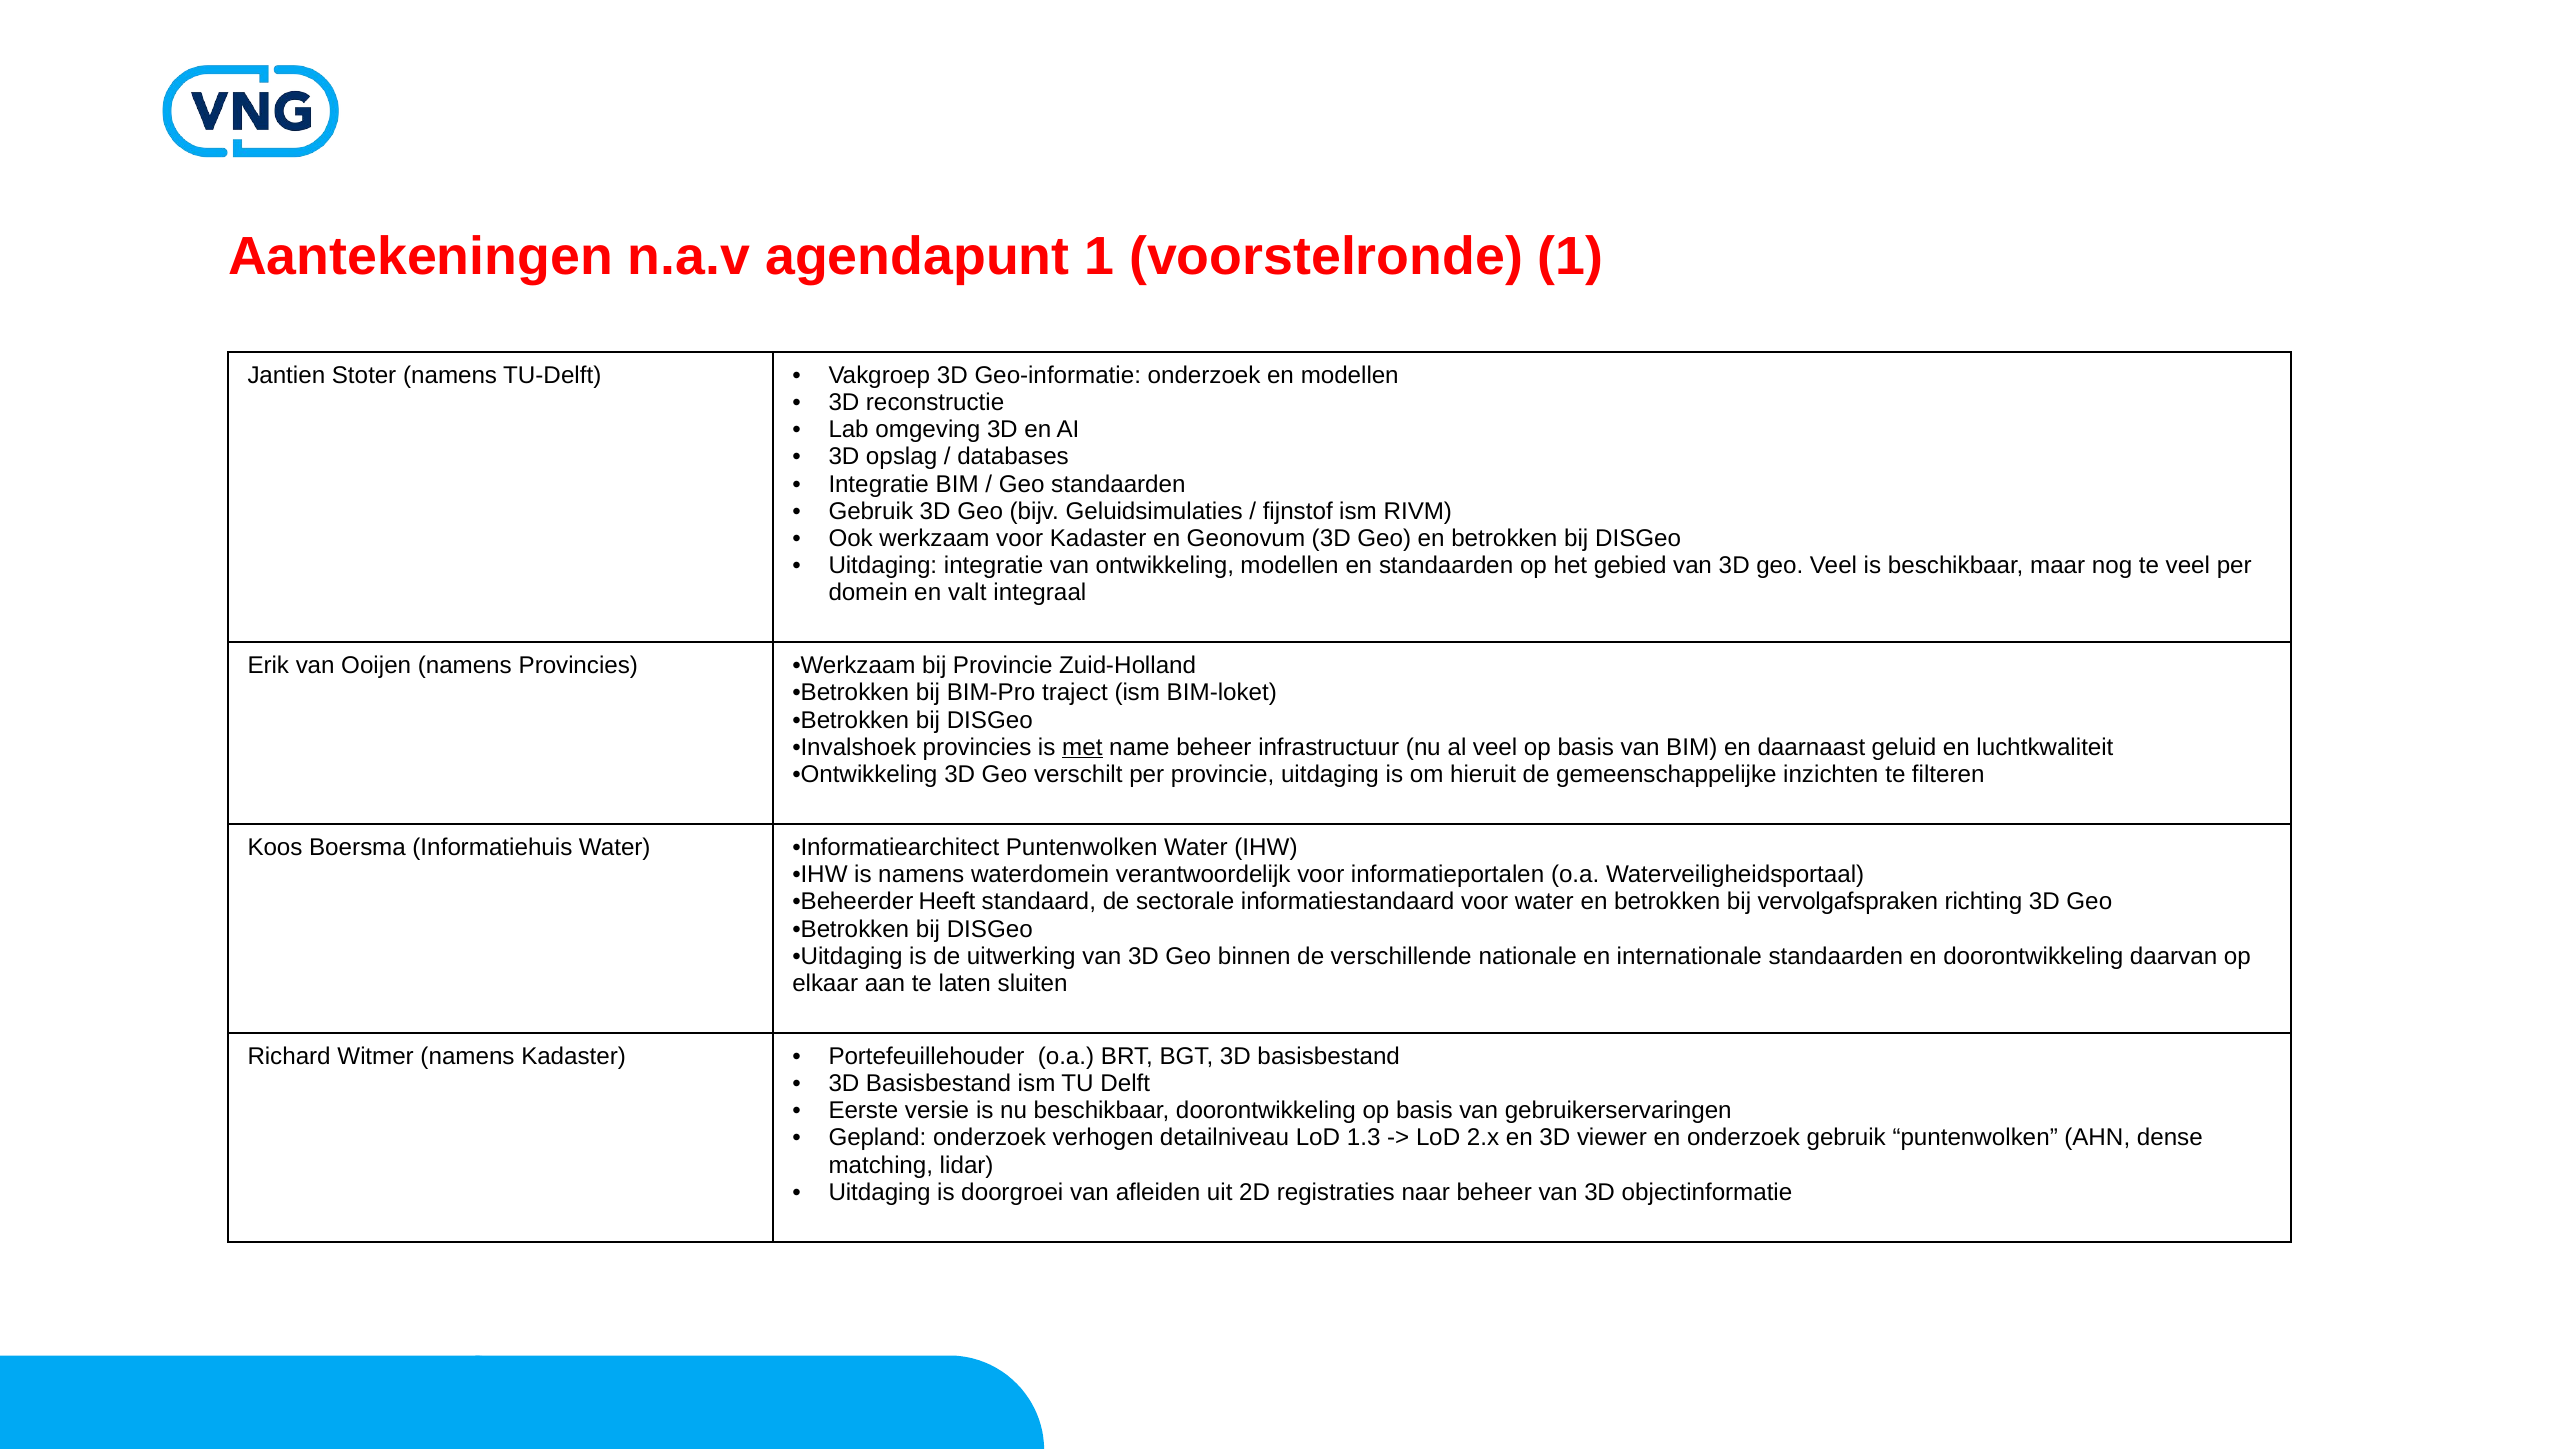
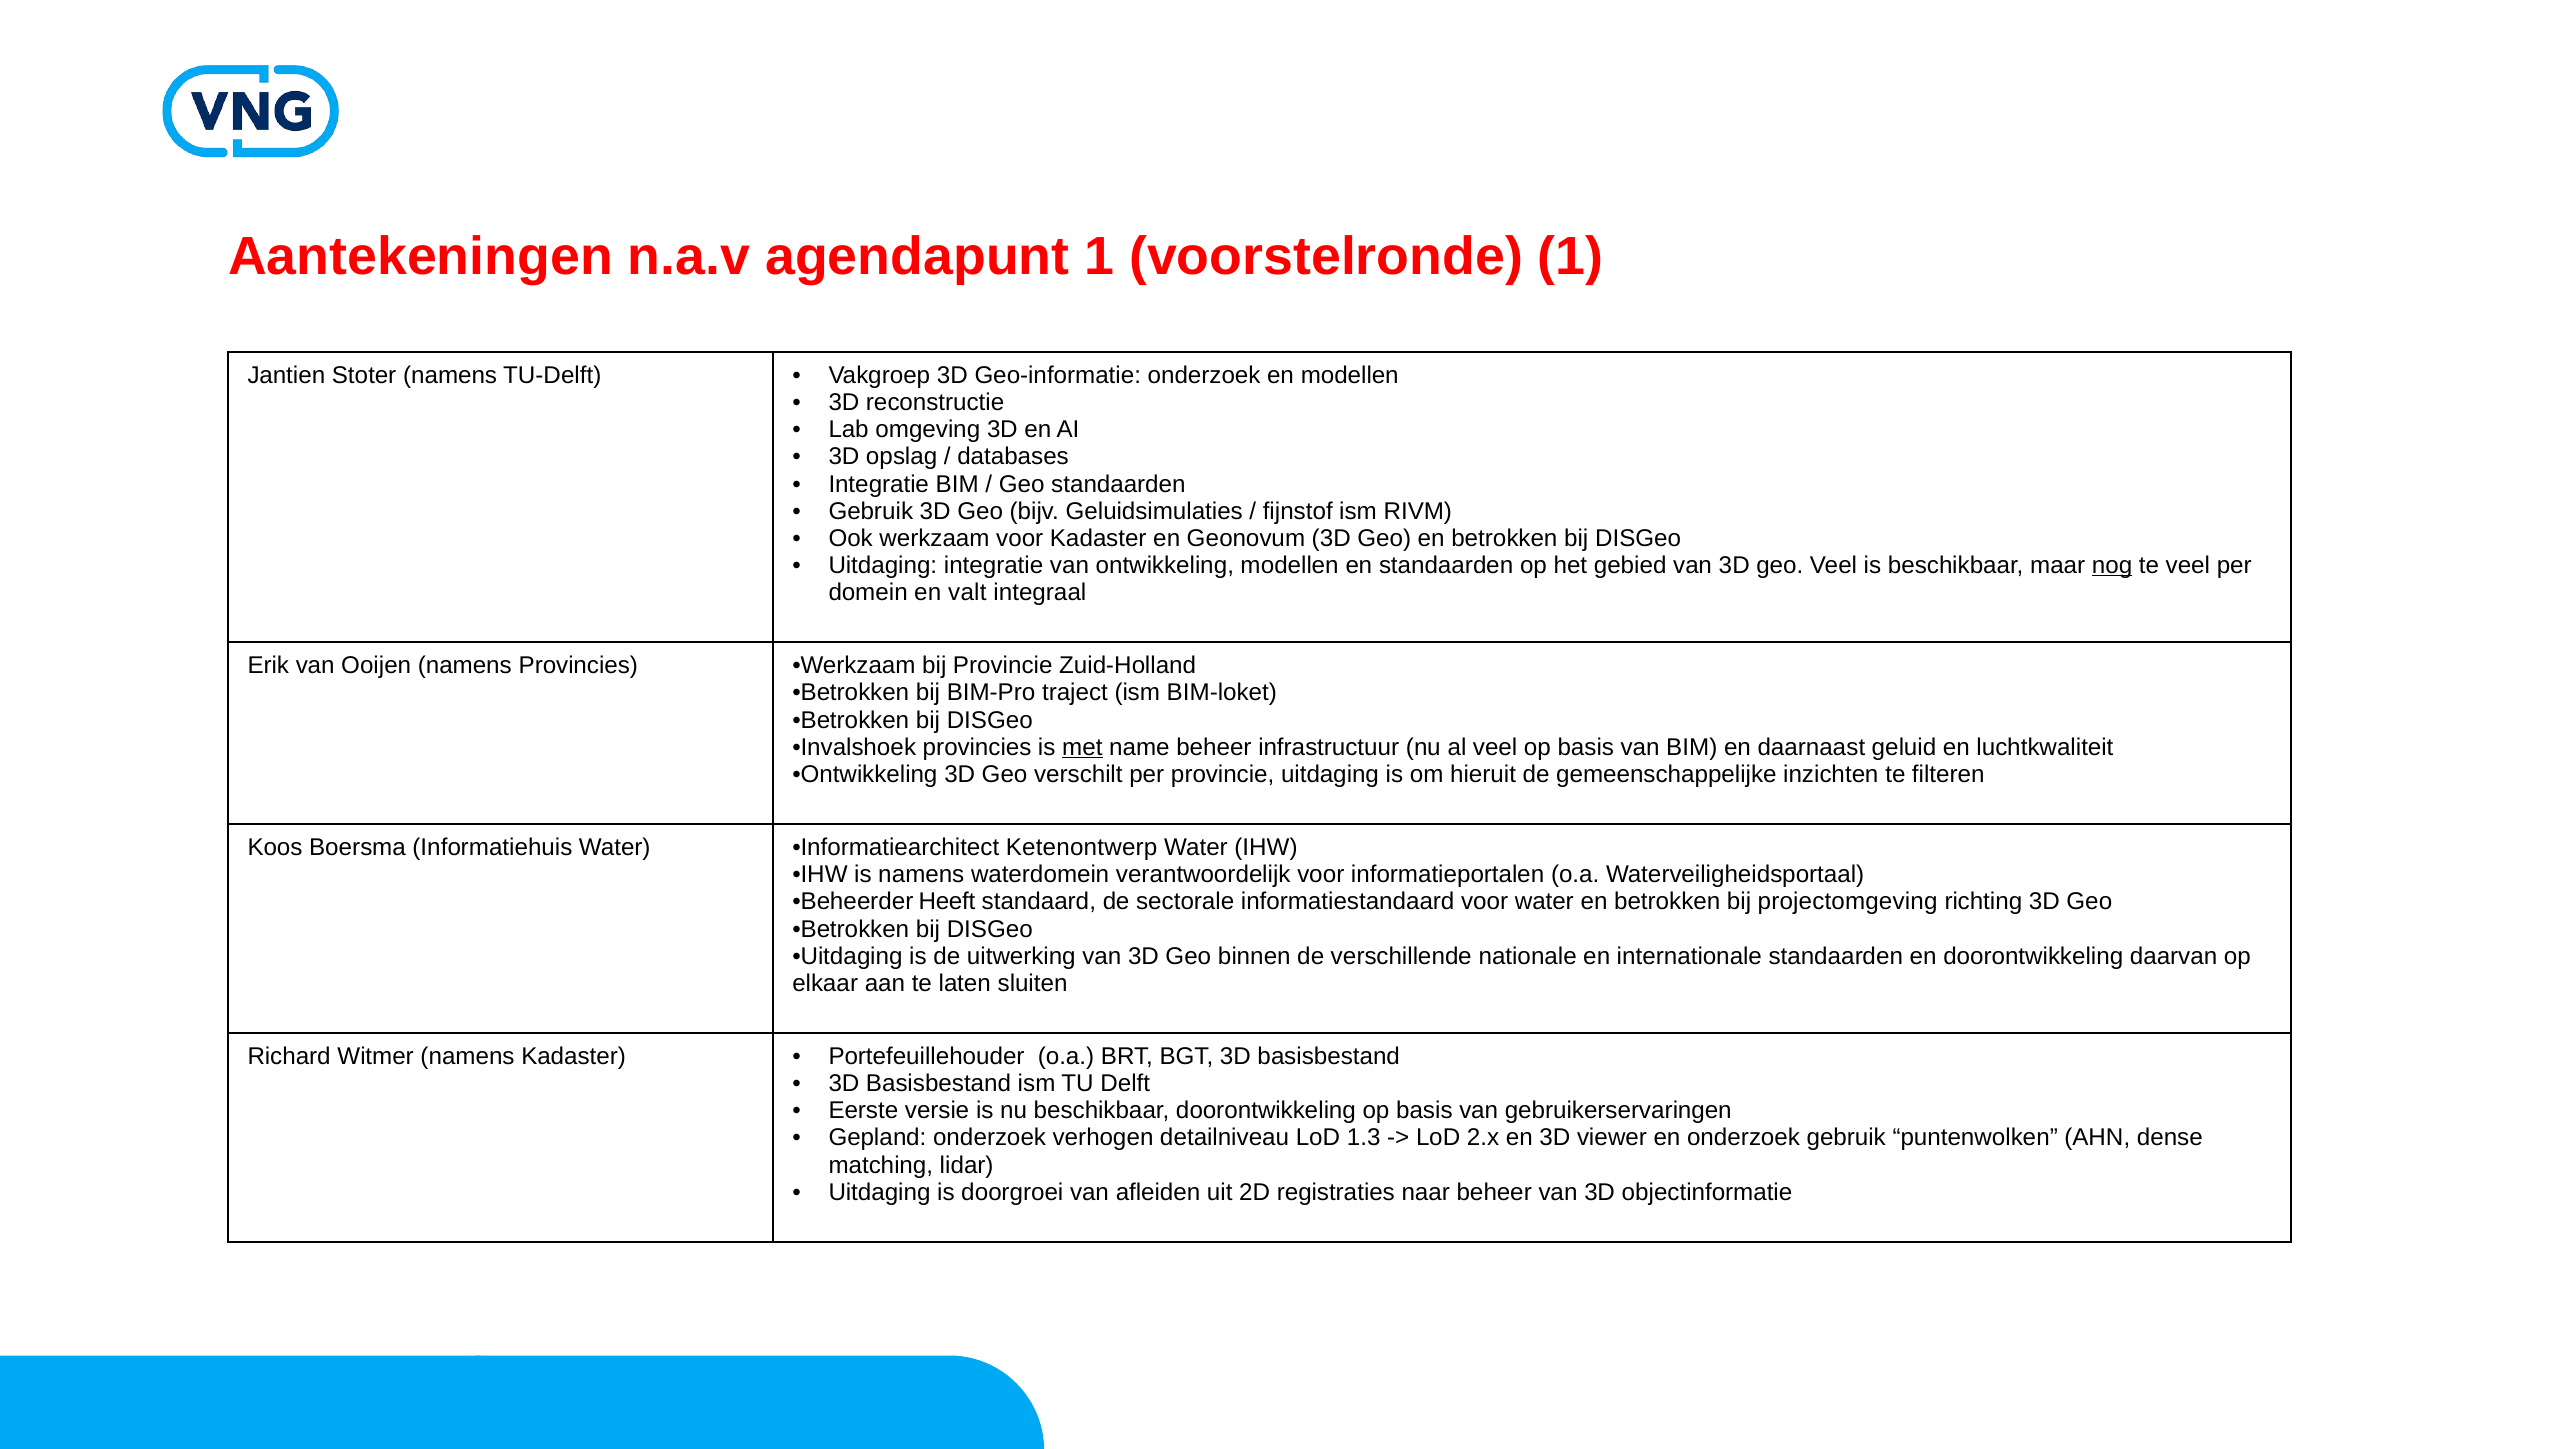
nog underline: none -> present (2112, 565)
Informatiearchitect Puntenwolken: Puntenwolken -> Ketenontwerp (1082, 848)
vervolgafspraken: vervolgafspraken -> projectomgeving (1848, 902)
